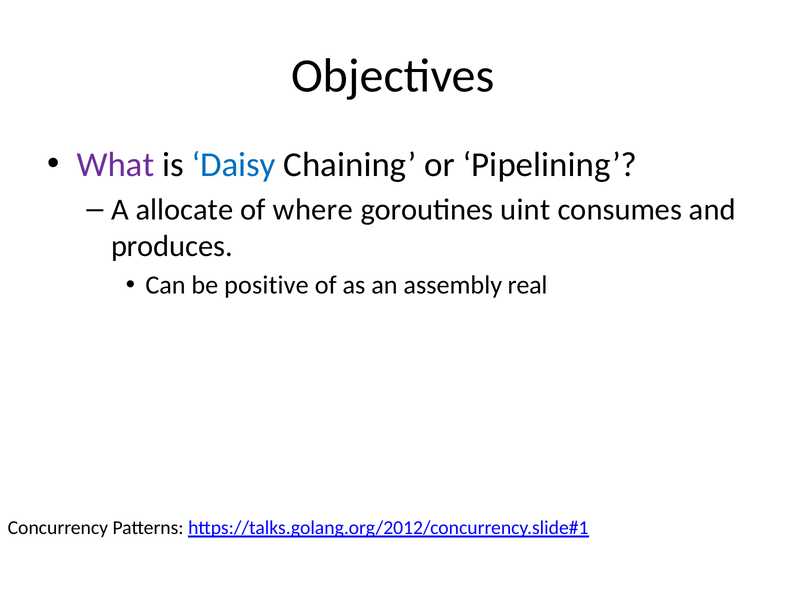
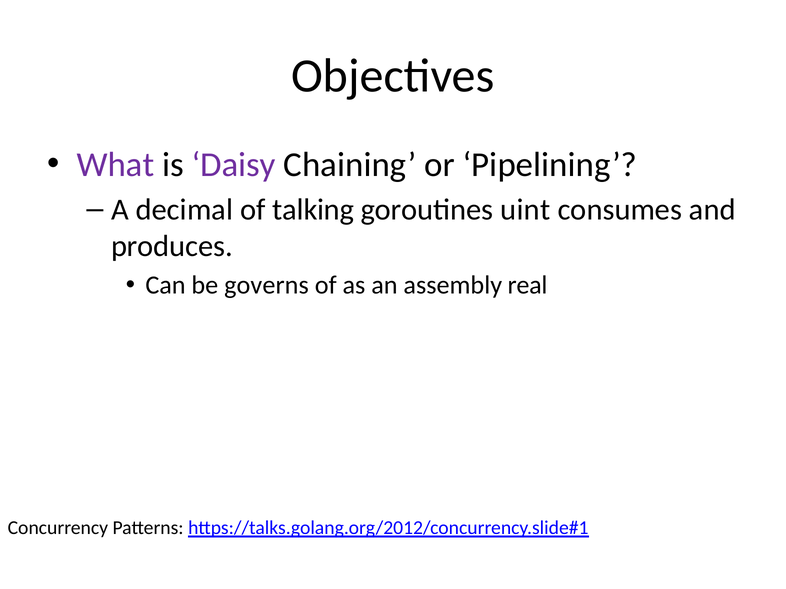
Daisy colour: blue -> purple (234, 165)
allocate: allocate -> decimal (184, 210)
where: where -> talking (313, 210)
positive: positive -> governs (266, 286)
